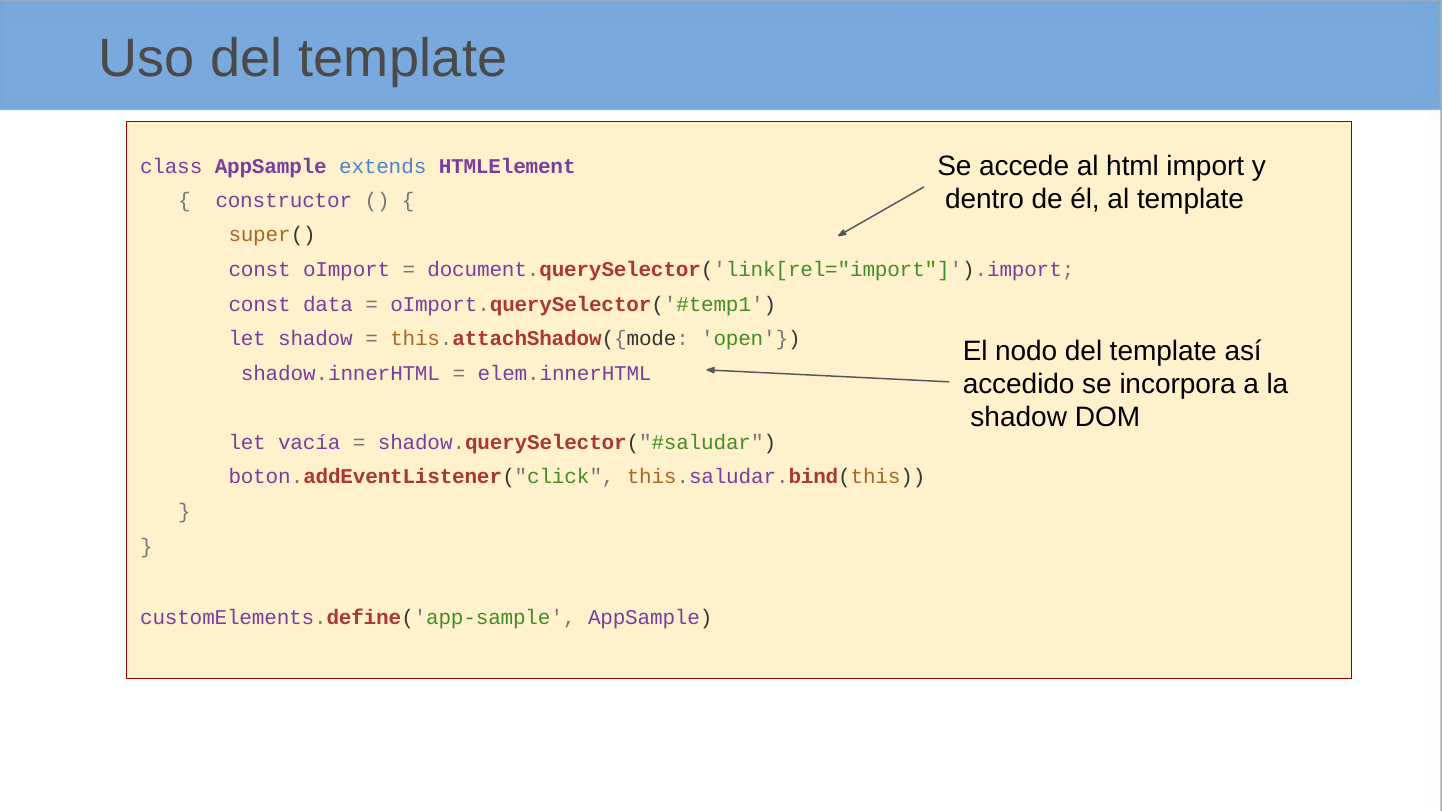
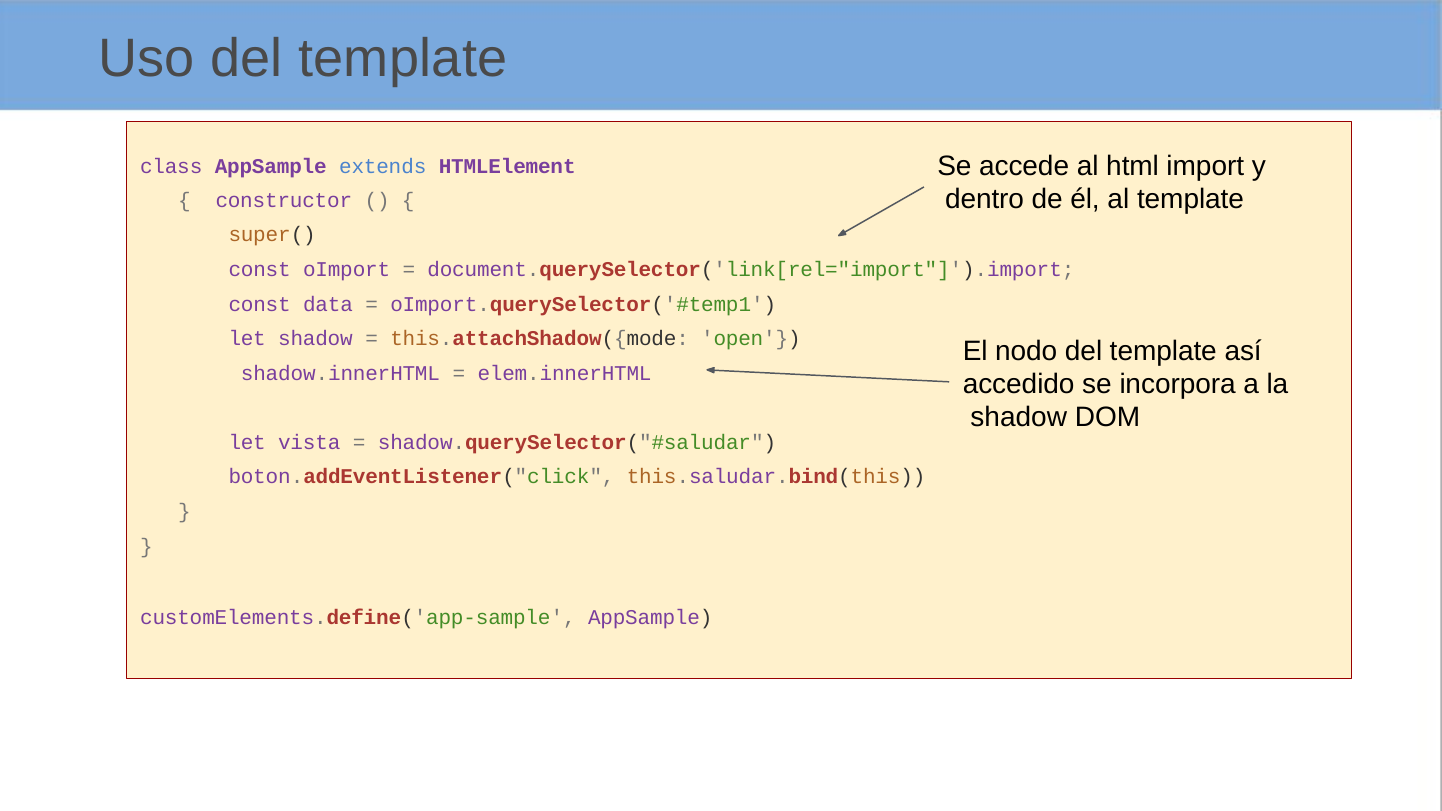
vacía: vacía -> vista (309, 443)
